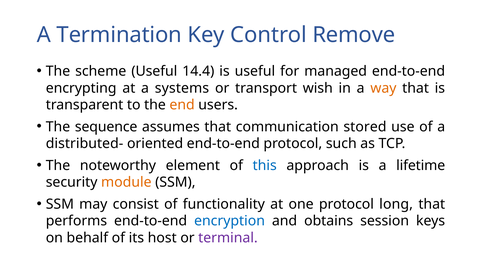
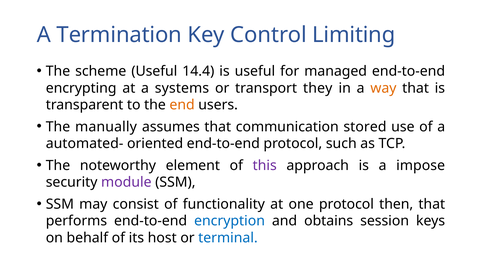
Remove: Remove -> Limiting (354, 35)
wish: wish -> they (318, 88)
sequence: sequence -> manually (106, 127)
distributed-: distributed- -> automated- (85, 144)
this colour: blue -> purple (265, 166)
lifetime: lifetime -> impose (421, 166)
module colour: orange -> purple (126, 182)
long: long -> then (396, 204)
terminal colour: purple -> blue (228, 238)
